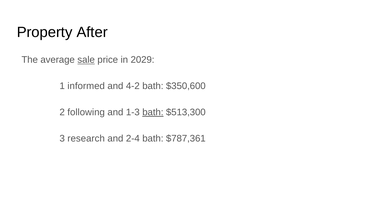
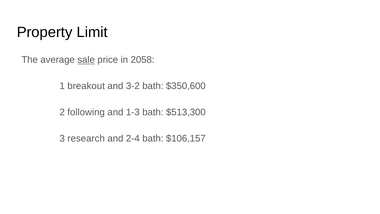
After: After -> Limit (92, 32)
2029: 2029 -> 2058 (143, 60)
informed: informed -> breakout (86, 86)
4-2: 4-2 -> 3-2 (133, 86)
bath underline: present -> none (153, 112)
$787,361: $787,361 -> $106,157 (186, 138)
